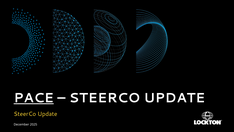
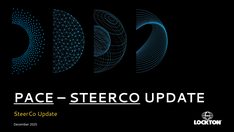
STEERCO underline: none -> present (105, 98)
